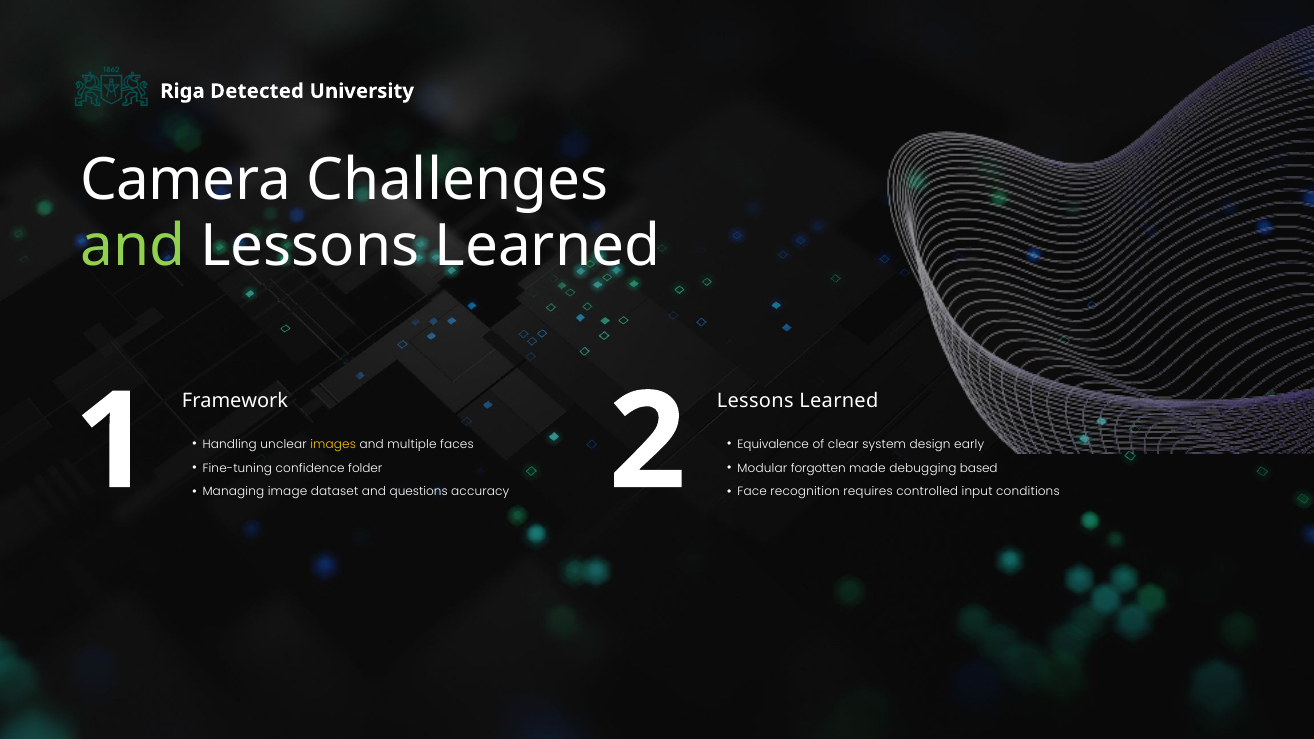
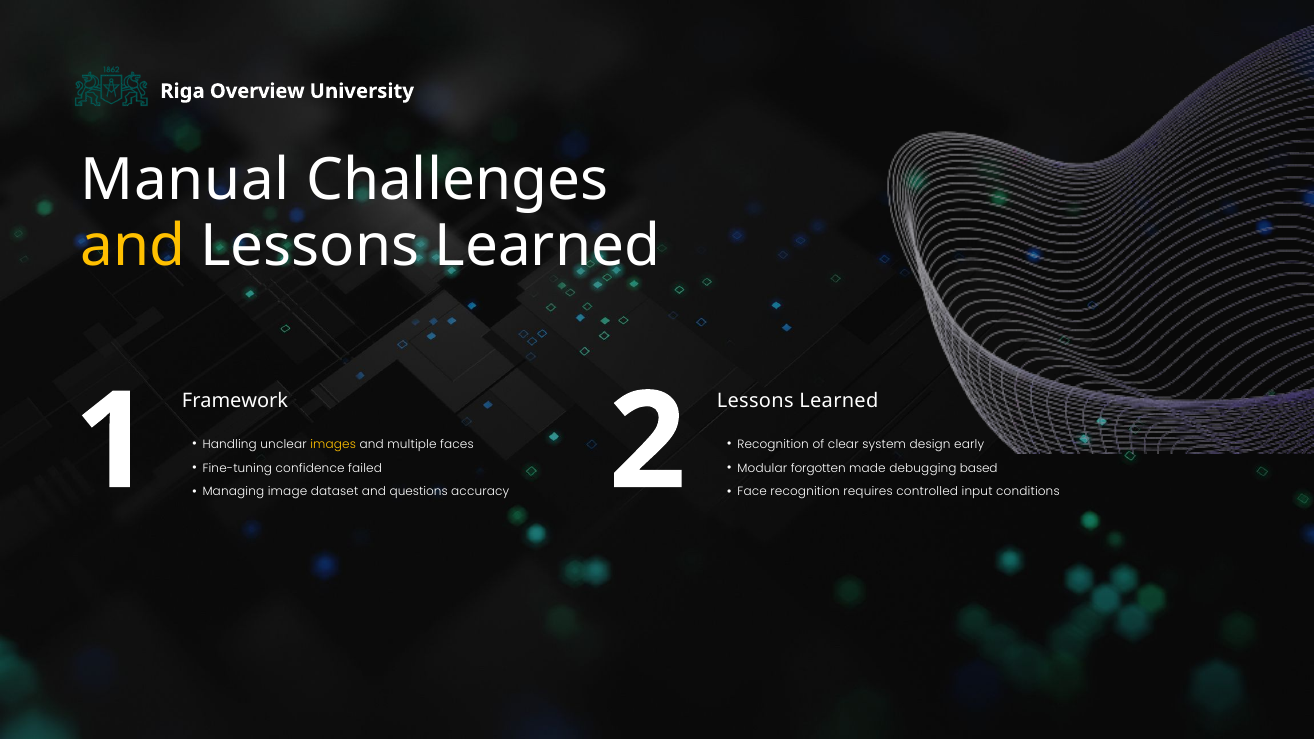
Detected: Detected -> Overview (257, 91)
Camera: Camera -> Manual (185, 180)
and colour: light green -> yellow (133, 246)
Equivalence: Equivalence -> Recognition (773, 444)
folder: folder -> failed (365, 468)
